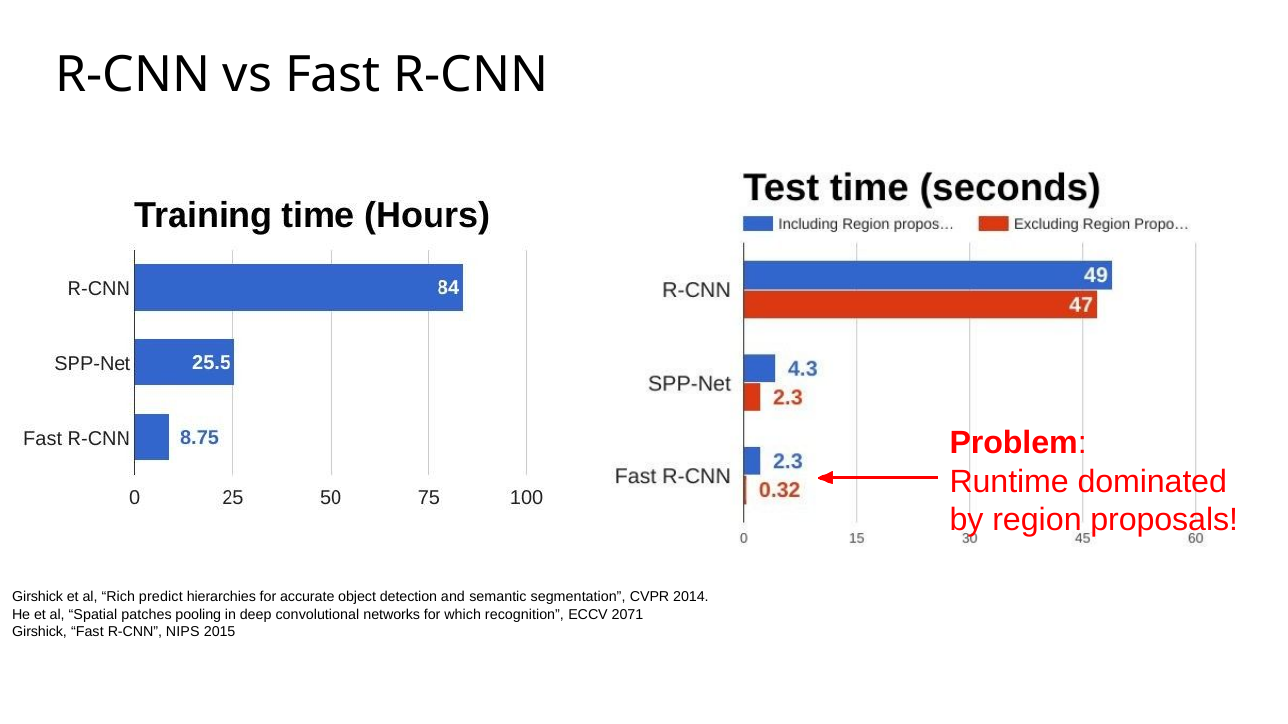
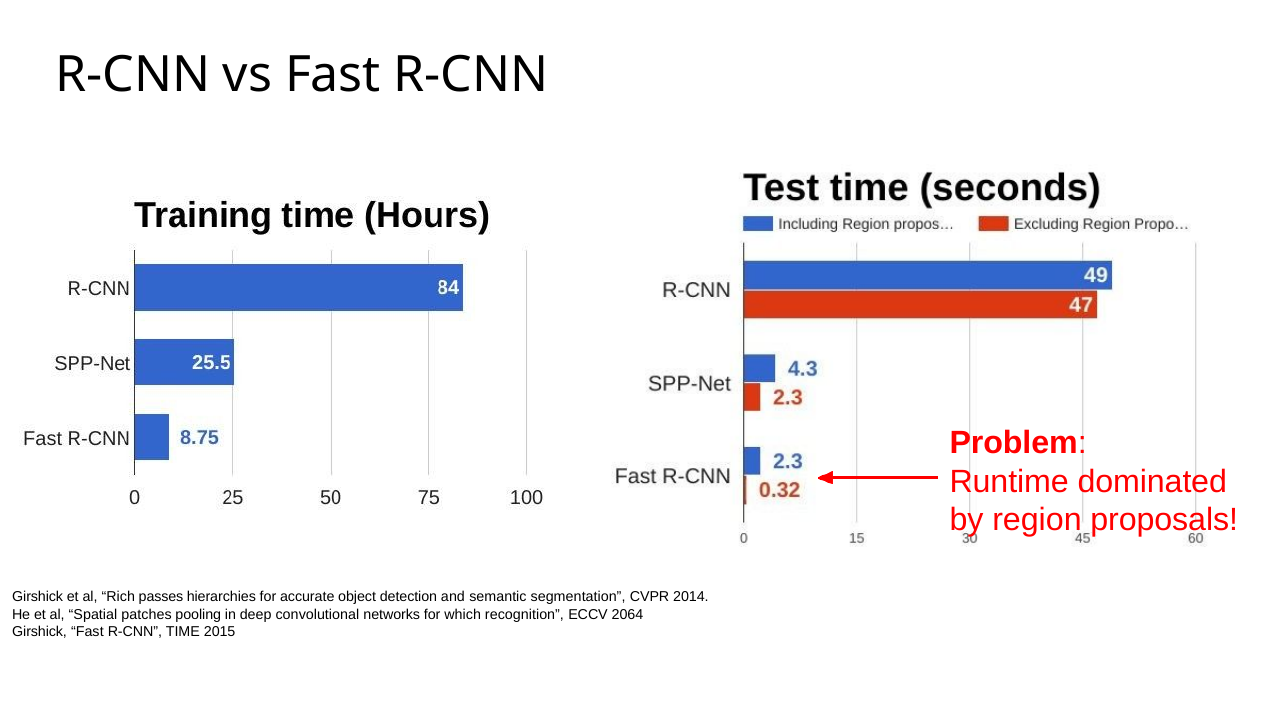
predict: predict -> passes (161, 598)
2071: 2071 -> 2064 (628, 615)
NIPS: NIPS -> TIME (183, 632)
